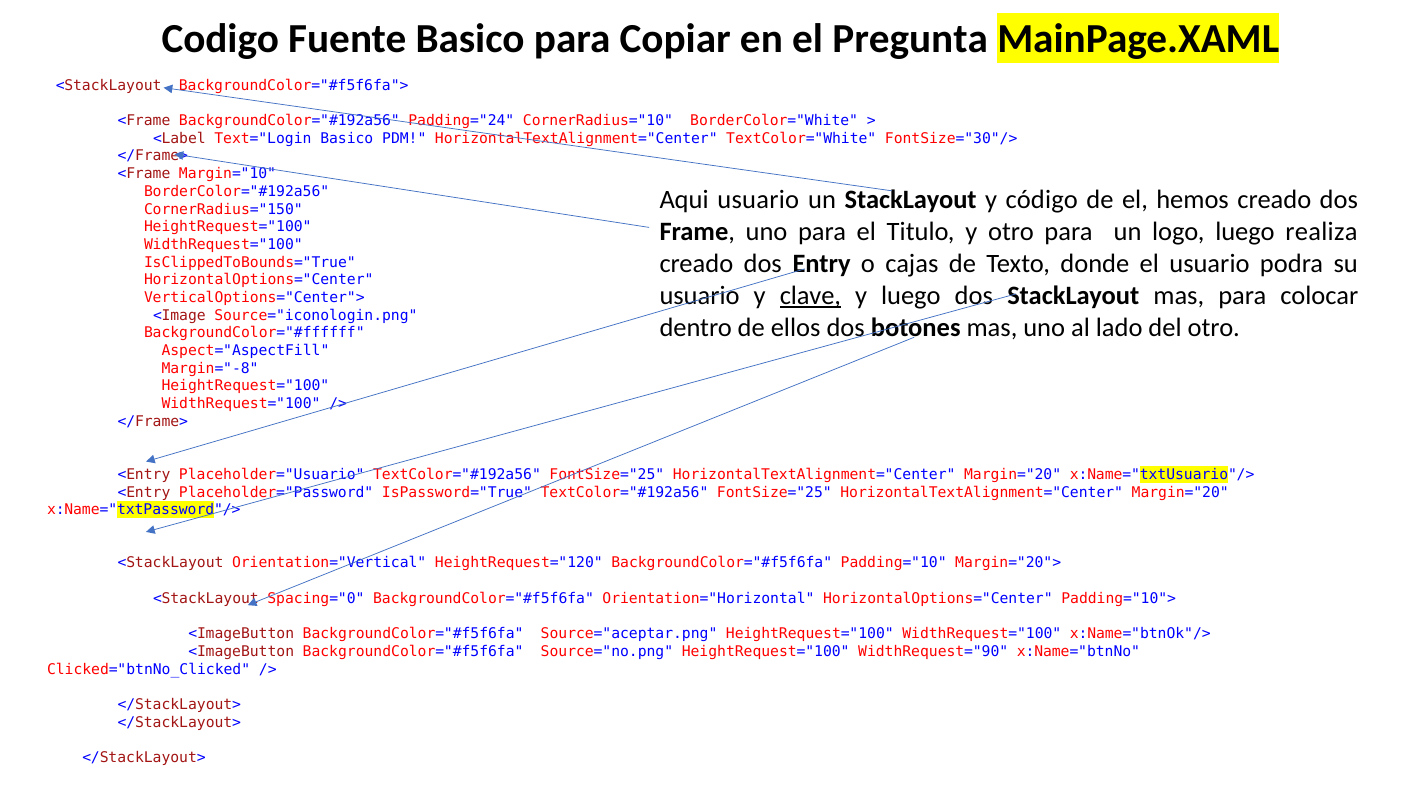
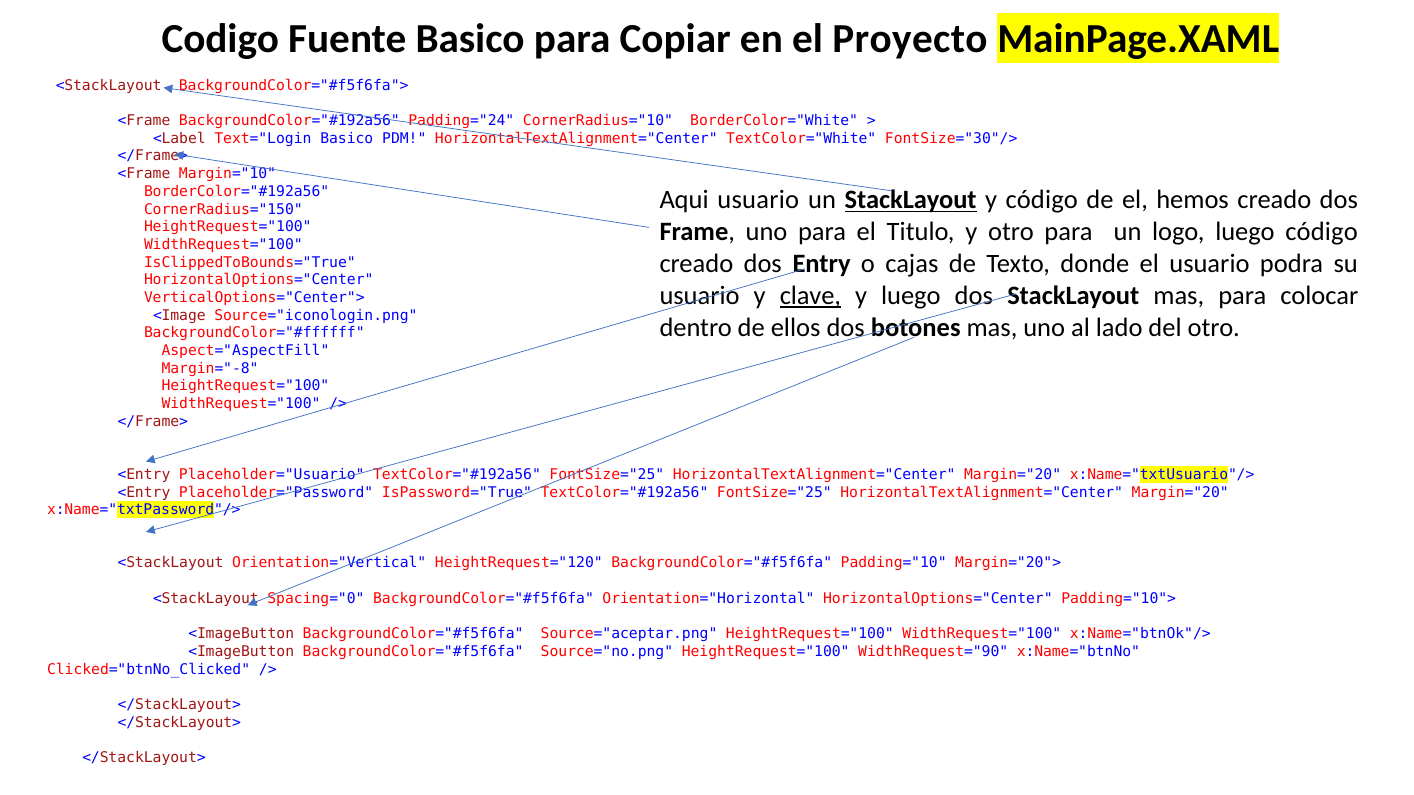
Pregunta: Pregunta -> Proyecto (910, 39)
StackLayout underline: none -> present (911, 200)
luego realiza: realiza -> código (1322, 232)
